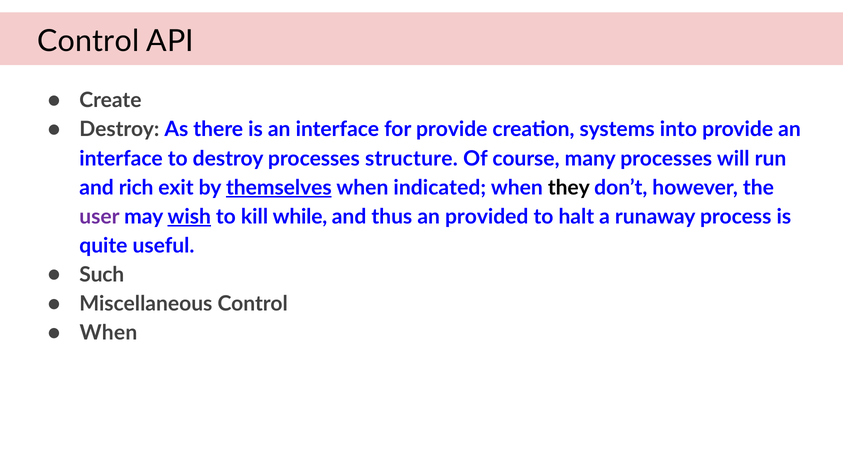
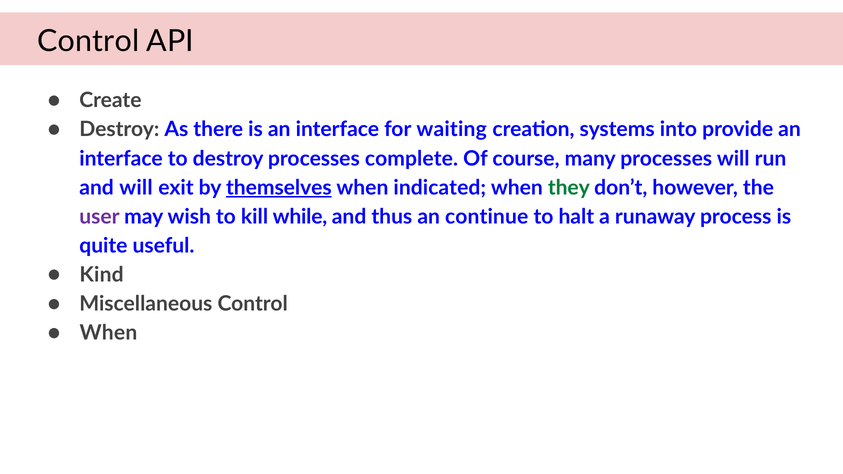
for provide: provide -> waiting (452, 130)
structure: structure -> complete (411, 159)
and rich: rich -> will (136, 188)
they colour: black -> green (569, 188)
wish underline: present -> none (189, 217)
provided: provided -> continue (487, 217)
Such: Such -> Kind (102, 275)
